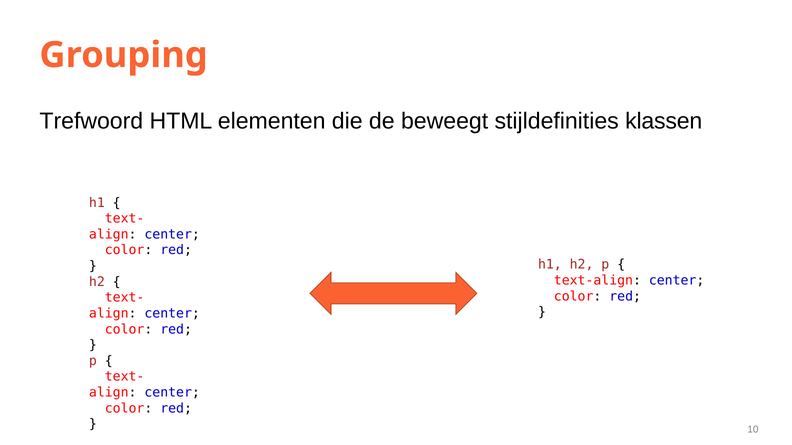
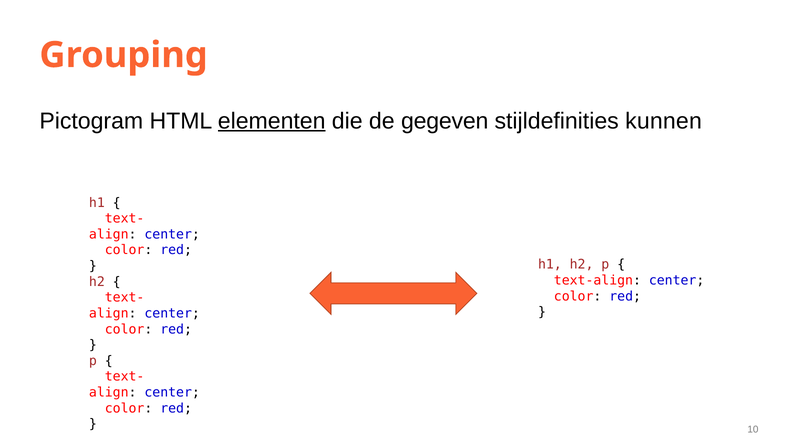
Trefwoord: Trefwoord -> Pictogram (91, 121)
elementen underline: none -> present (272, 121)
beweegt: beweegt -> gegeven (445, 121)
klassen: klassen -> kunnen (664, 121)
